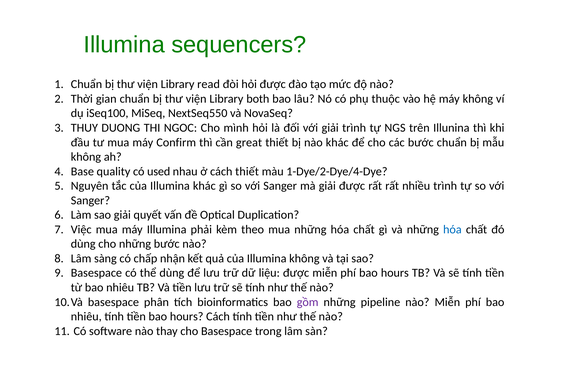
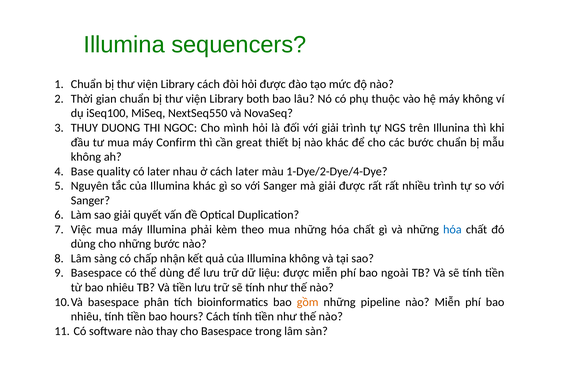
Library read: read -> cách (209, 84)
có used: used -> later (159, 172)
cách thiết: thiết -> later (247, 172)
phí bao hours: hours -> ngoài (395, 273)
gồm colour: purple -> orange (308, 302)
